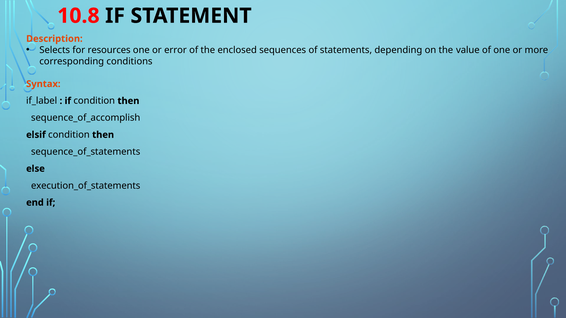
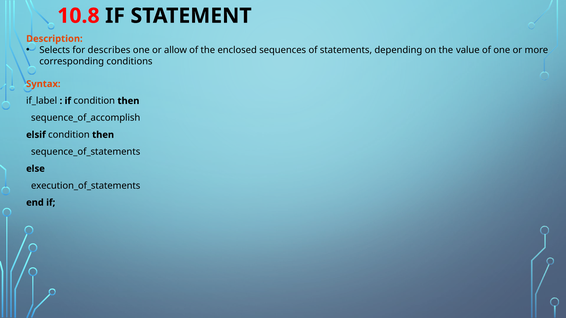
resources: resources -> describes (109, 50)
error: error -> allow (176, 50)
